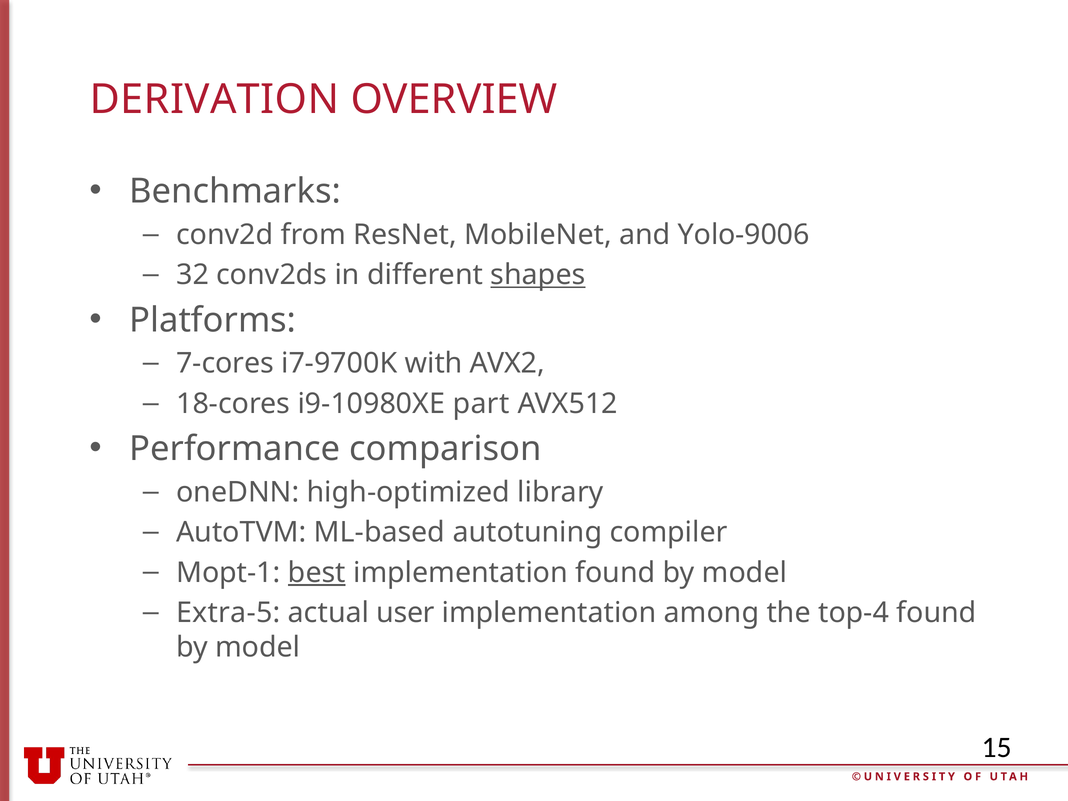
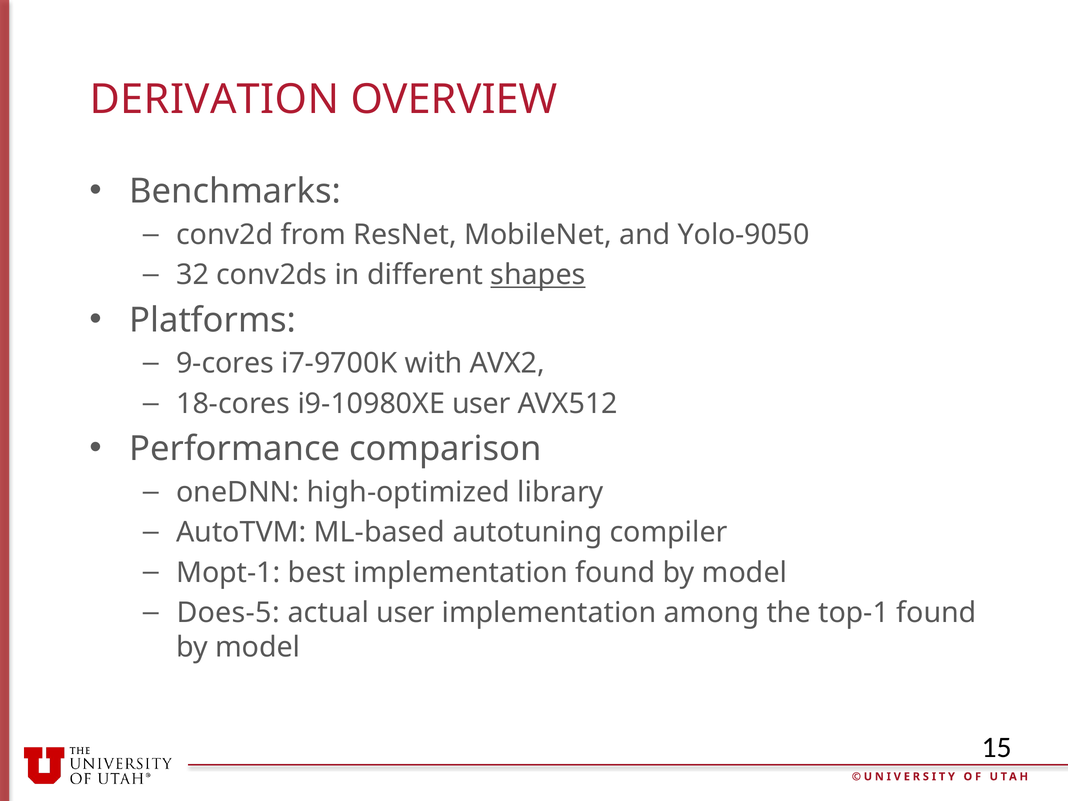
Yolo-9006: Yolo-9006 -> Yolo-9050 (744, 235)
7-cores: 7-cores -> 9-cores (225, 363)
i9-10980XE part: part -> user (481, 404)
best underline: present -> none (317, 573)
Extra-5: Extra-5 -> Does-5 (228, 613)
top-4: top-4 -> top-1 (854, 613)
